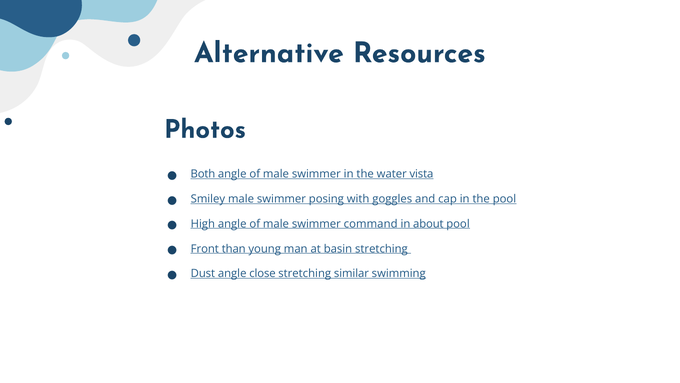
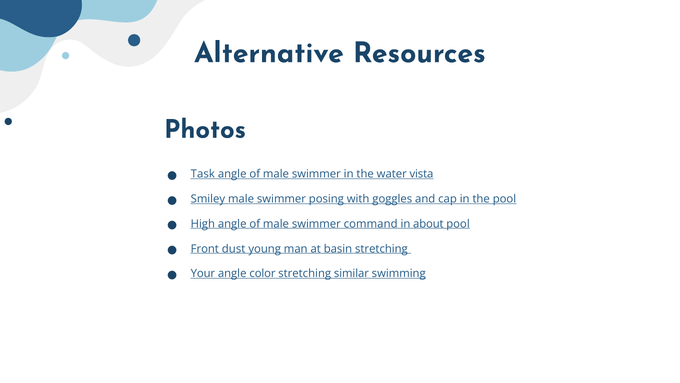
Both: Both -> Task (203, 174)
than: than -> dust (234, 249)
Dust: Dust -> Your (203, 273)
close: close -> color (262, 273)
